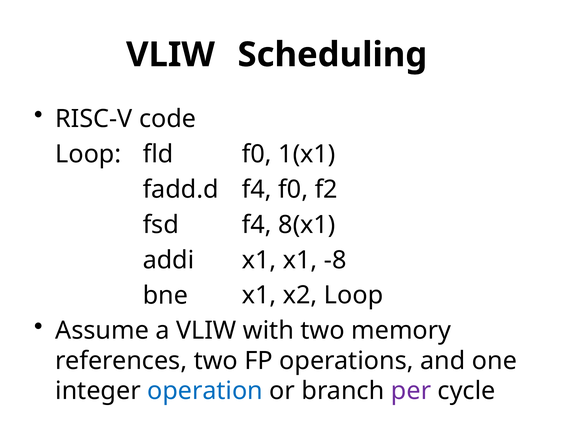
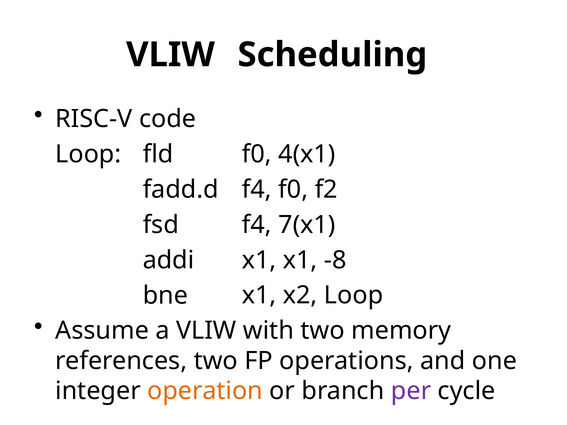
1(x1: 1(x1 -> 4(x1 (307, 154)
8(x1: 8(x1 -> 7(x1 (307, 225)
operation colour: blue -> orange (205, 391)
